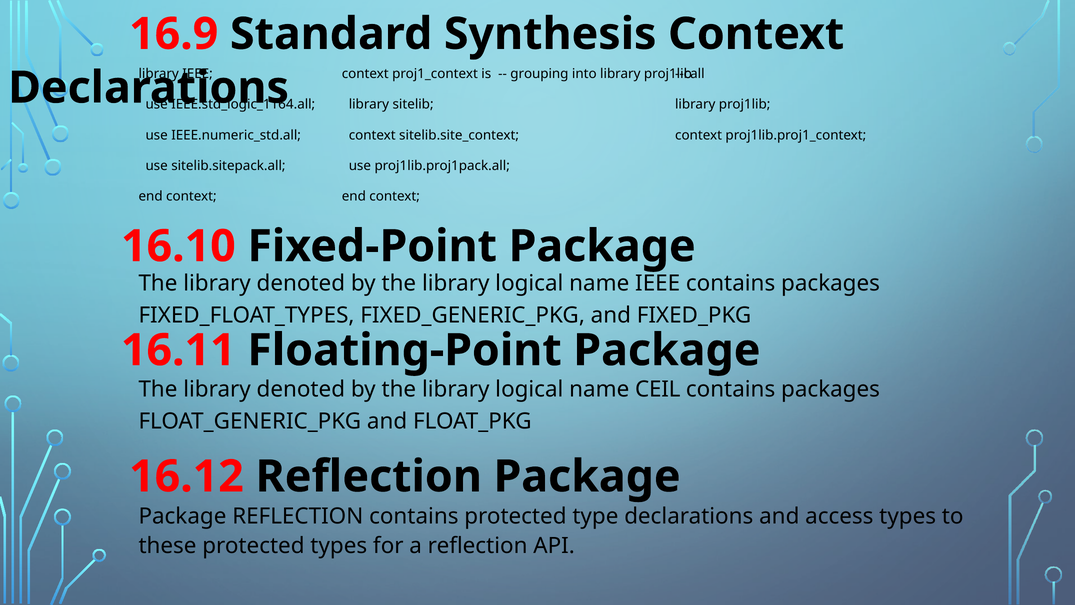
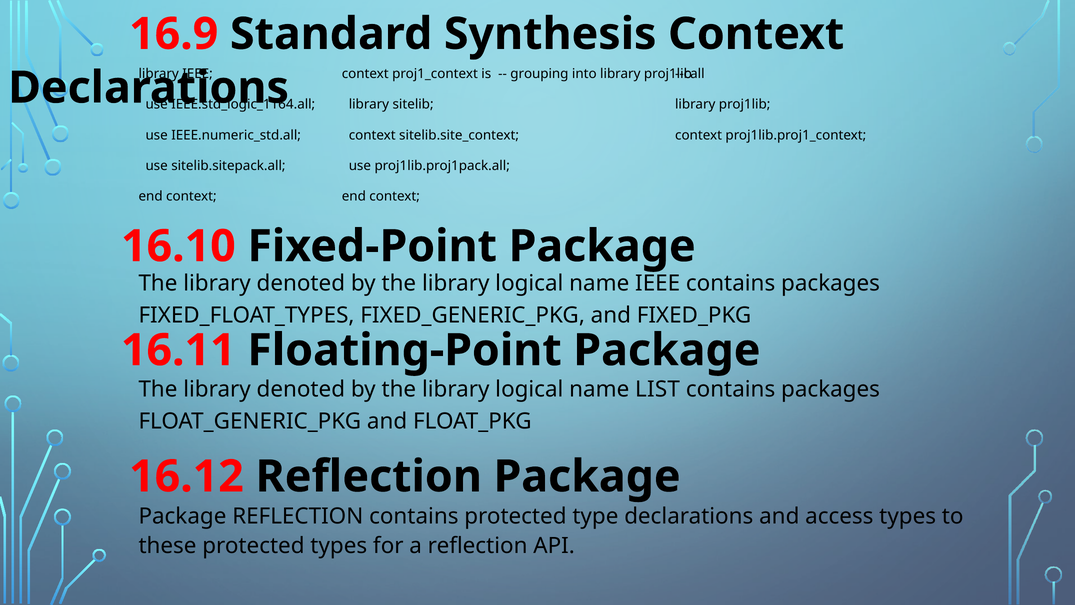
CEIL: CEIL -> LIST (658, 389)
